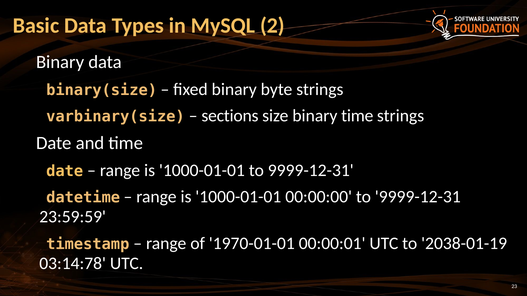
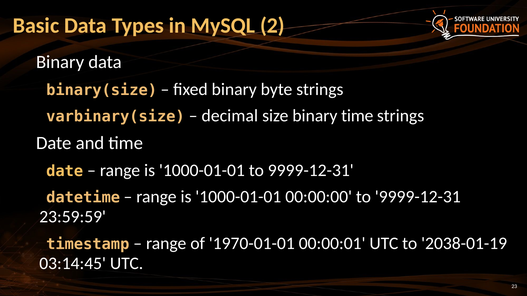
sections: sections -> decimal (230, 116)
03:14:78: 03:14:78 -> 03:14:45 (73, 264)
